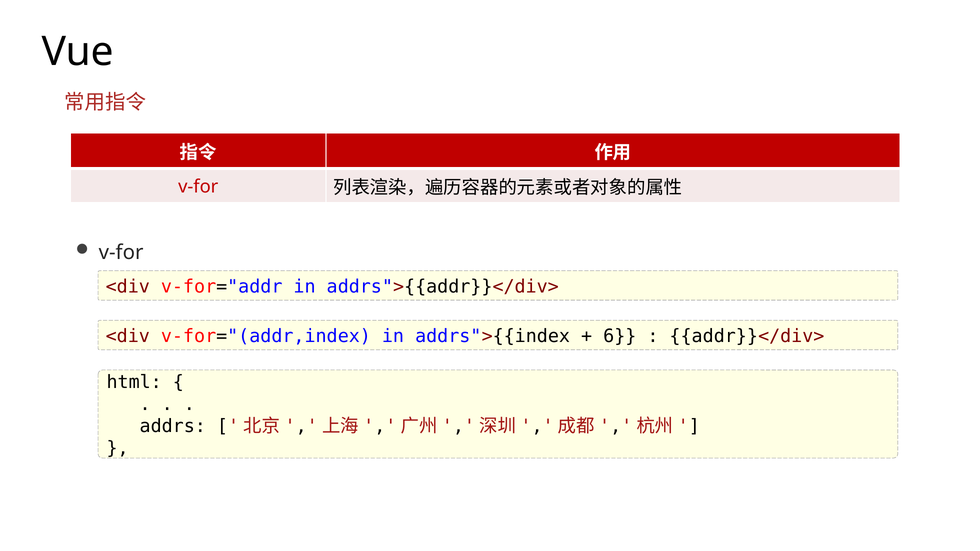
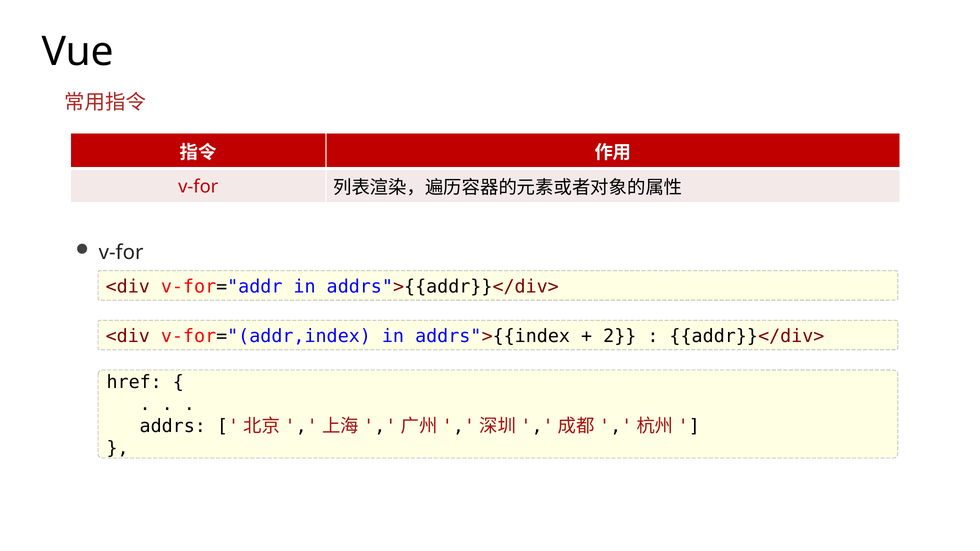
6: 6 -> 2 (620, 336)
html: html -> href (134, 382)
